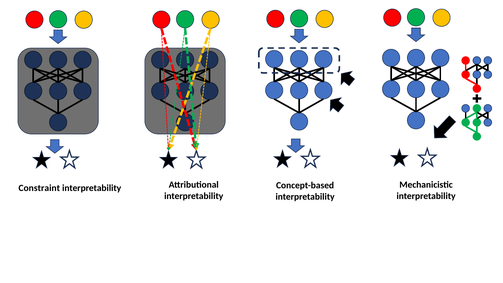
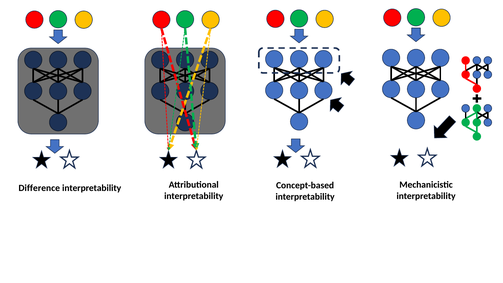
Constraint: Constraint -> Difference (39, 188)
